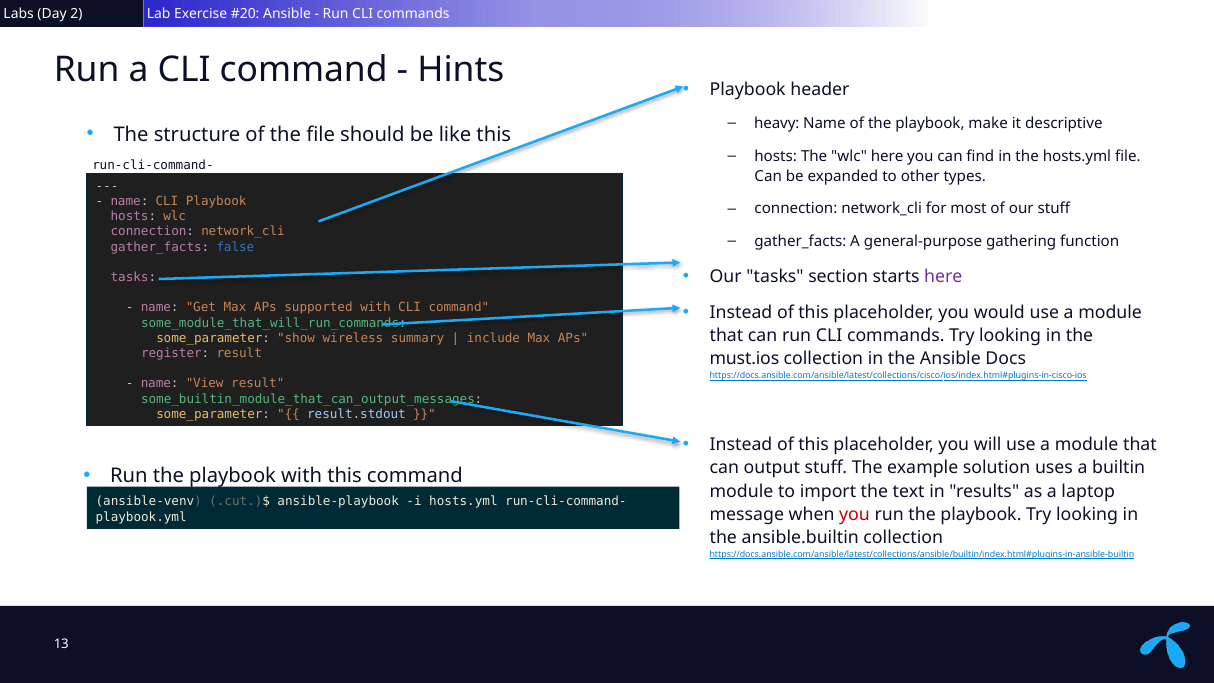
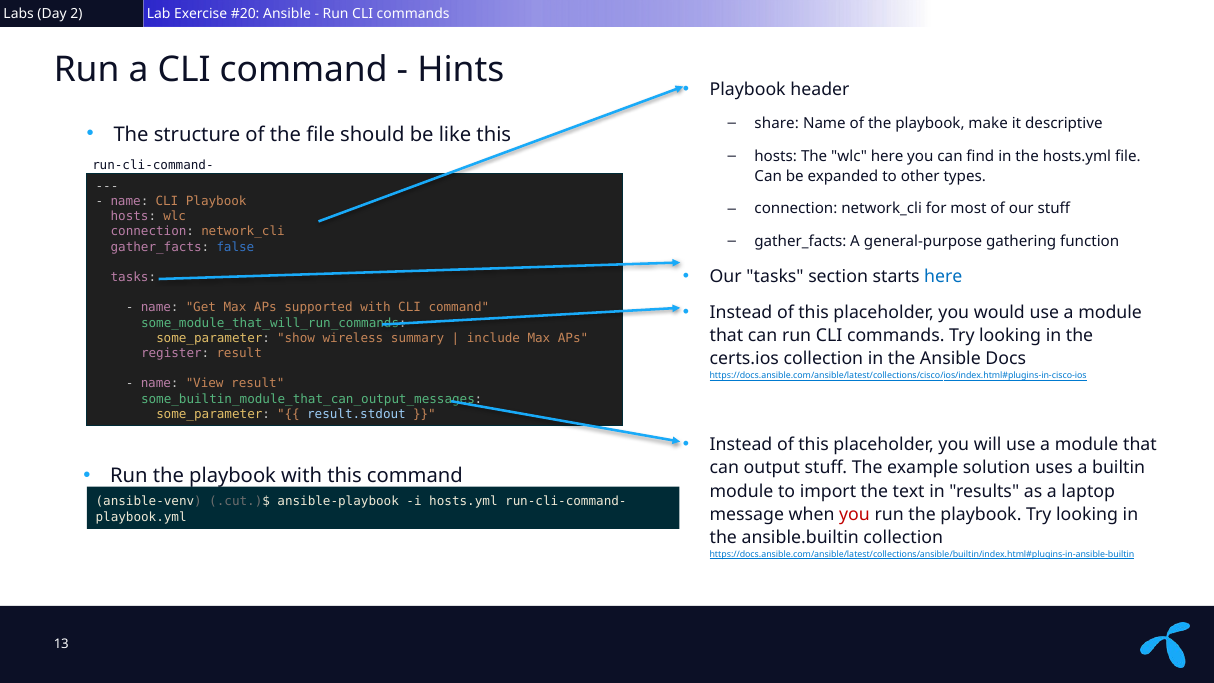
heavy: heavy -> share (777, 124)
here colour: purple -> blue (943, 276)
must.ios: must.ios -> certs.ios (744, 359)
